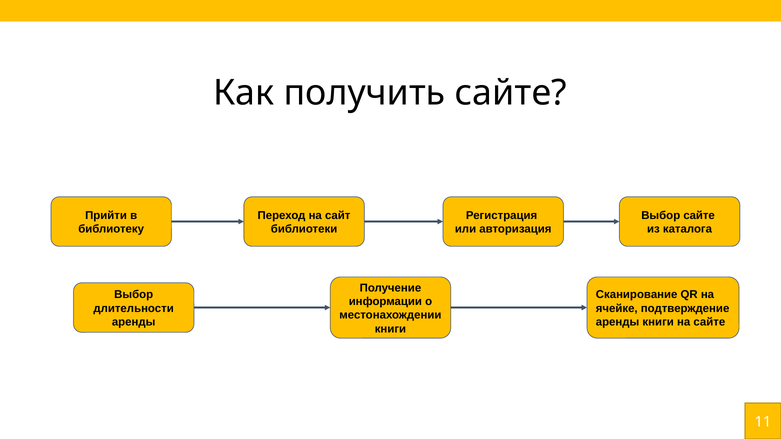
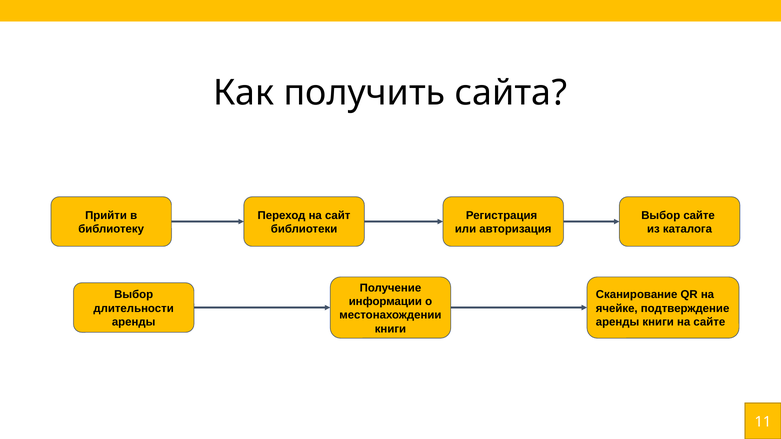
получить сайте: сайте -> сайта (511, 93)
